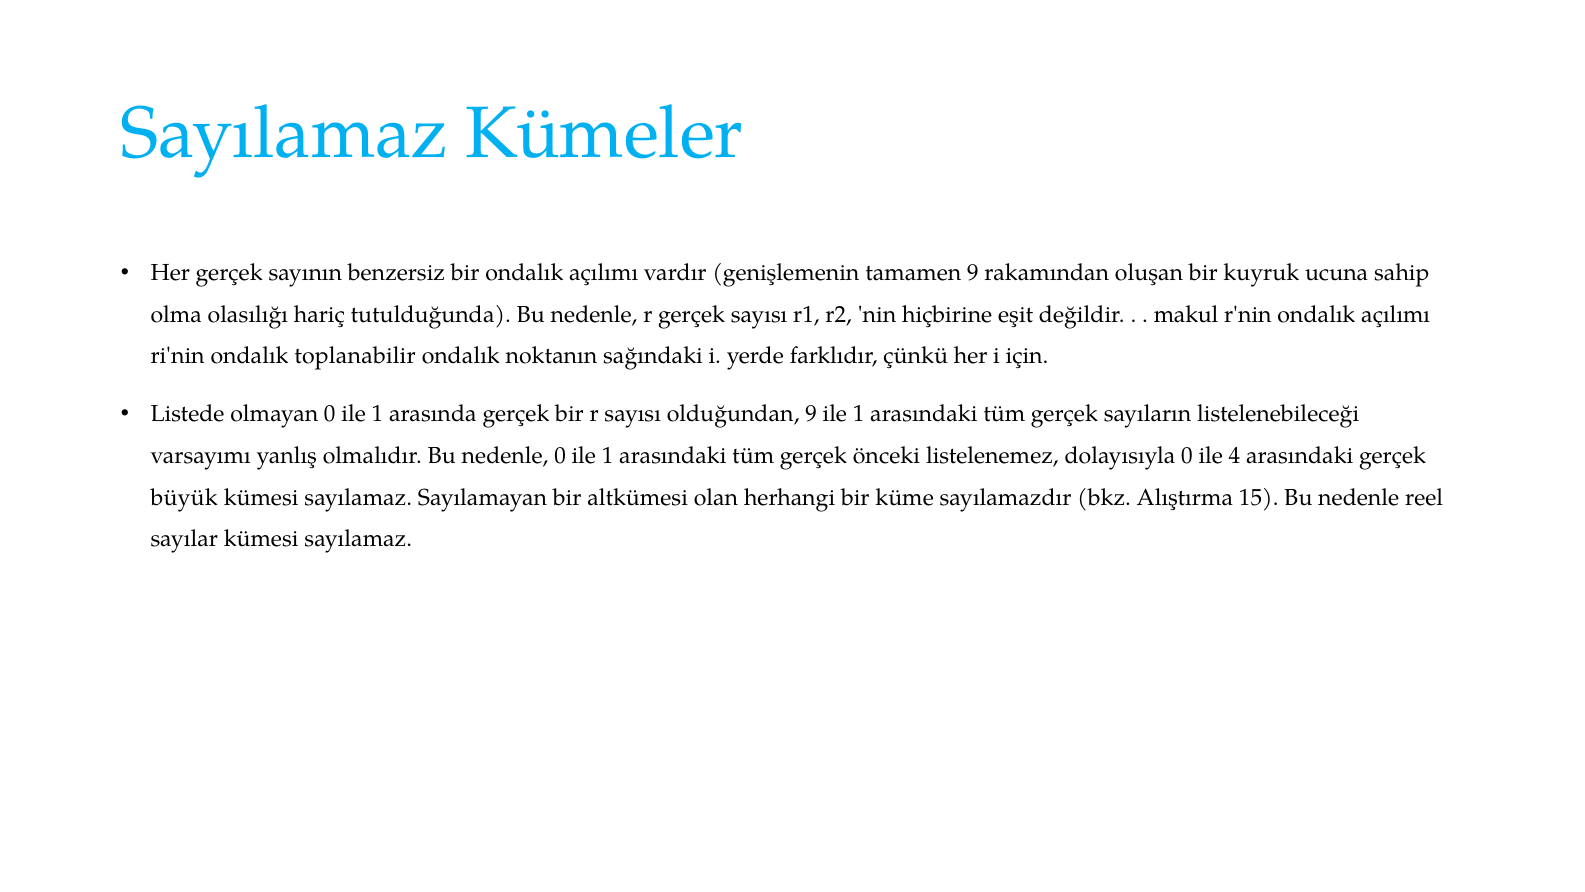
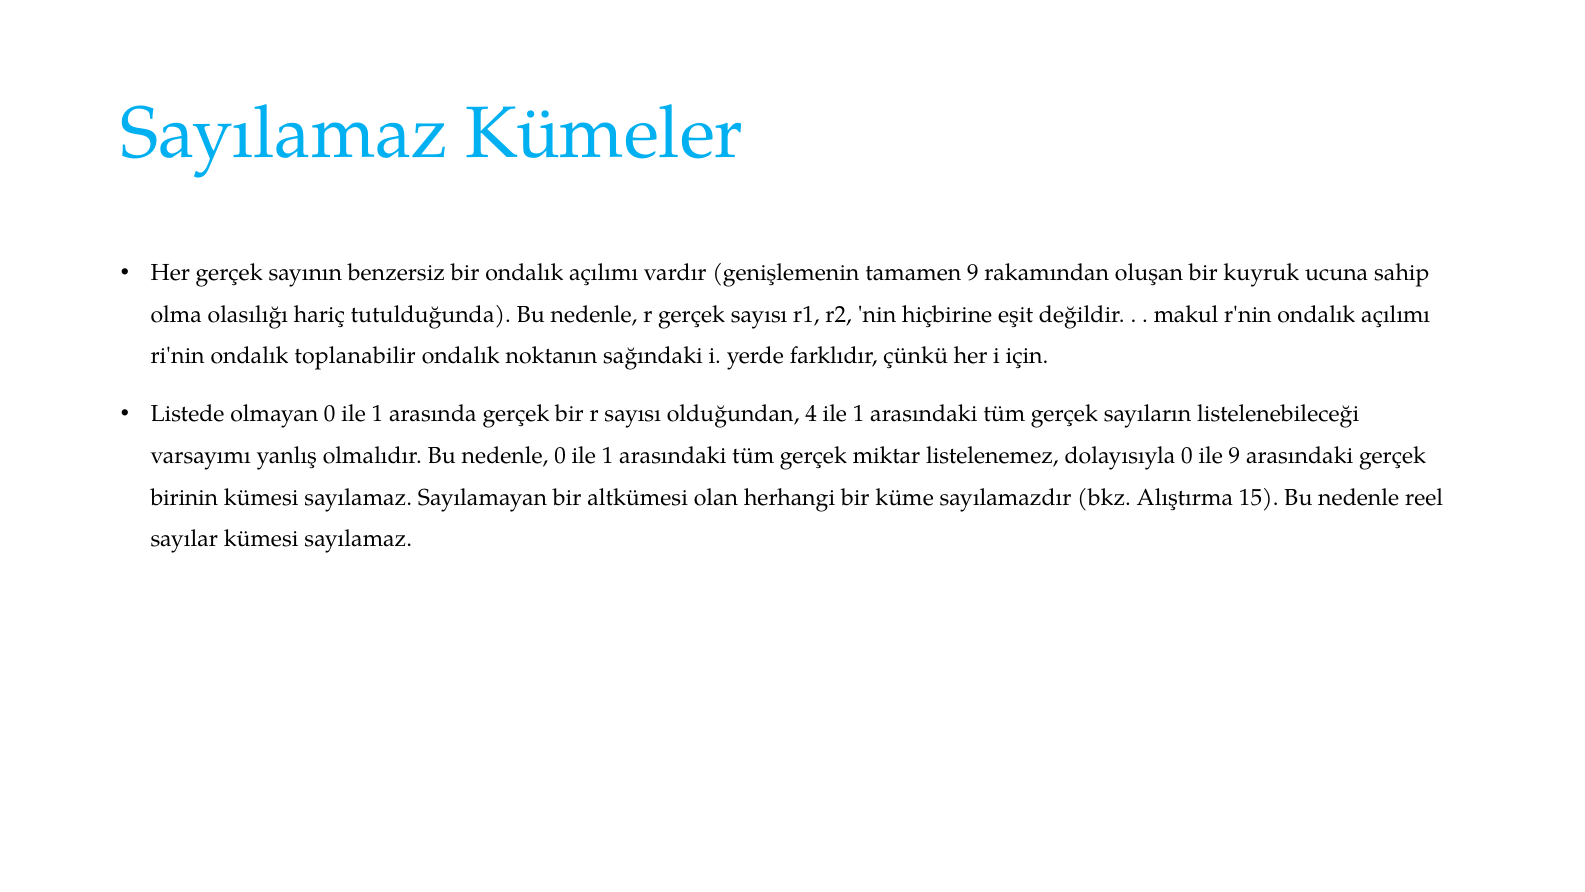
olduğundan 9: 9 -> 4 (811, 414)
önceki: önceki -> miktar (887, 456)
ile 4: 4 -> 9 (1234, 456)
büyük: büyük -> birinin (184, 497)
